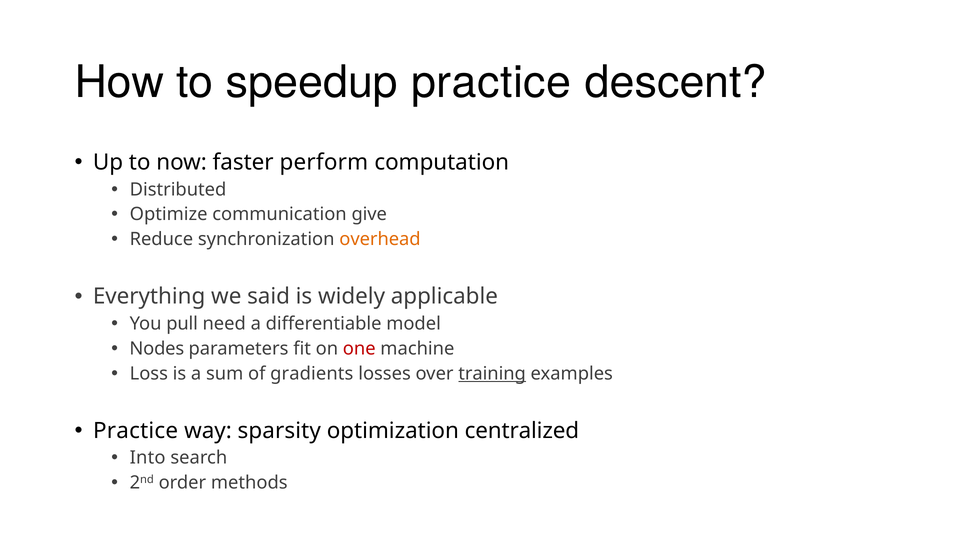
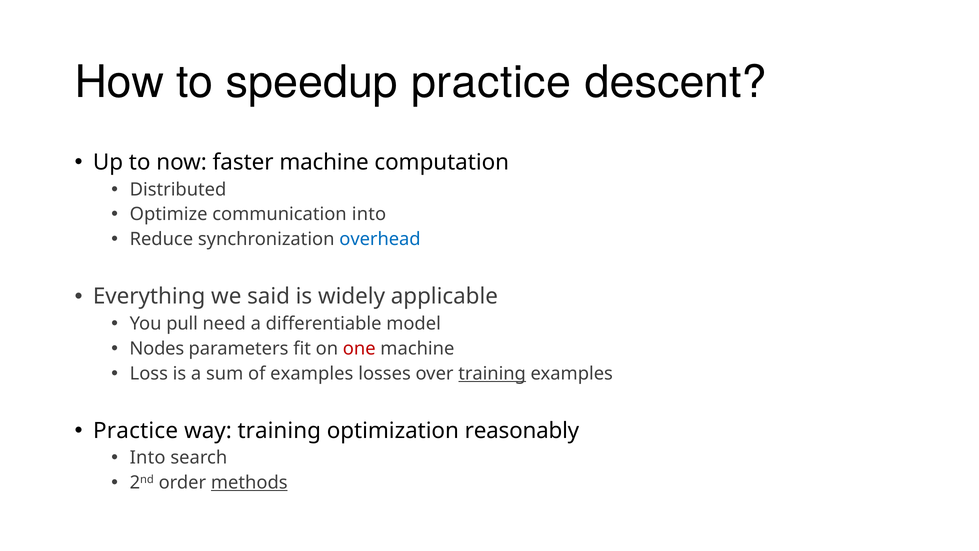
faster perform: perform -> machine (324, 162)
communication give: give -> into (369, 214)
overhead colour: orange -> blue (380, 239)
of gradients: gradients -> examples (312, 373)
way sparsity: sparsity -> training (279, 430)
centralized: centralized -> reasonably (522, 430)
methods underline: none -> present (249, 482)
